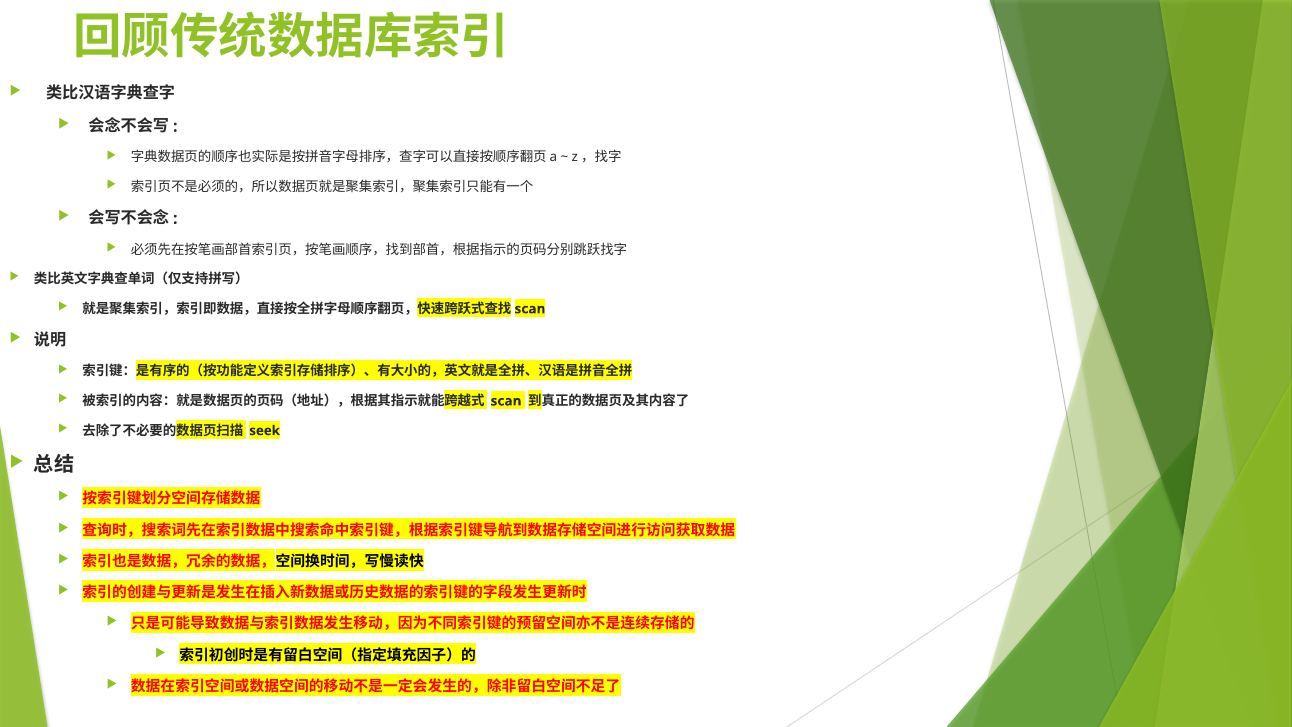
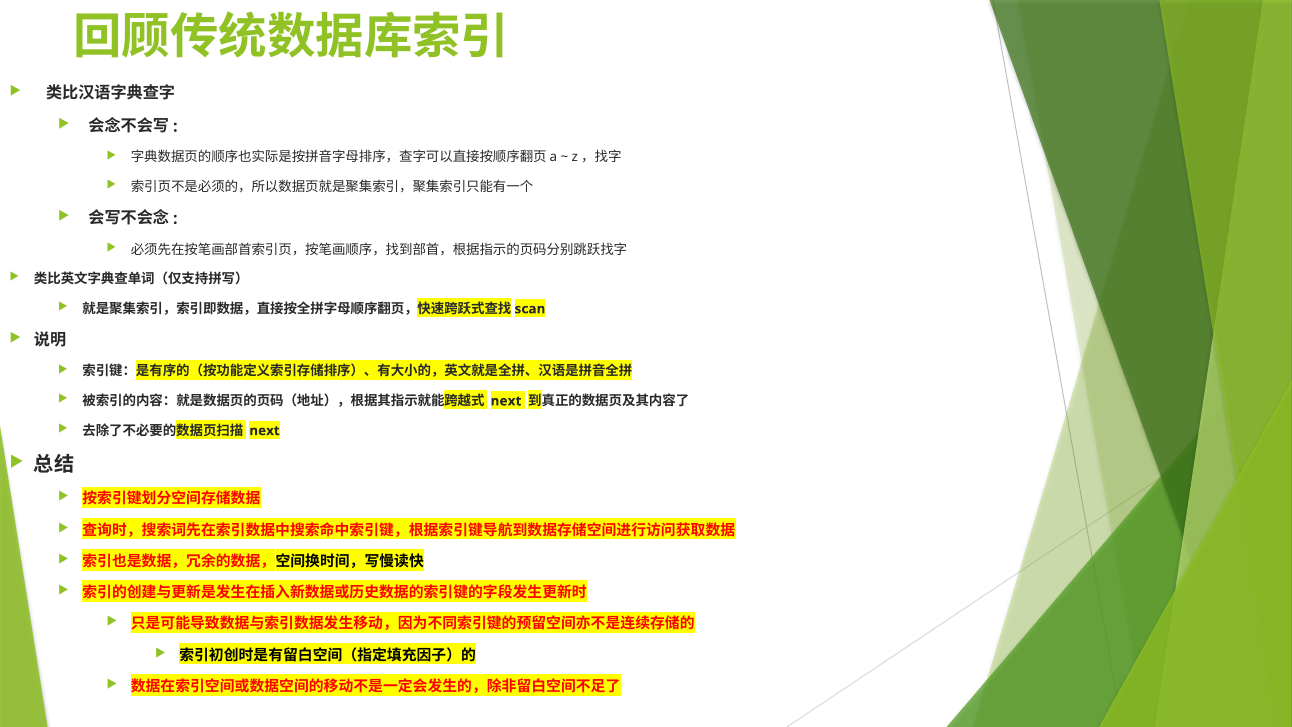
scan: scan -> next (506, 401)
seek: seek -> next (265, 431)
